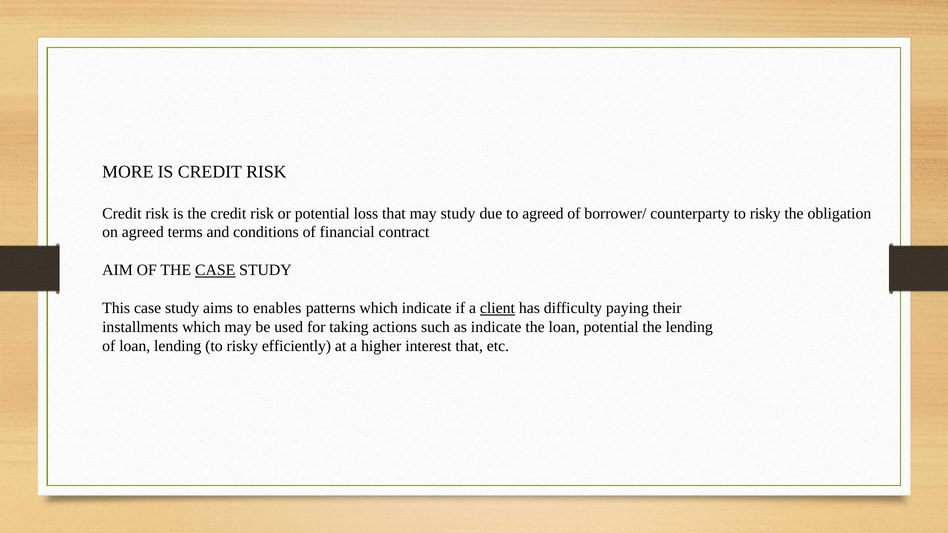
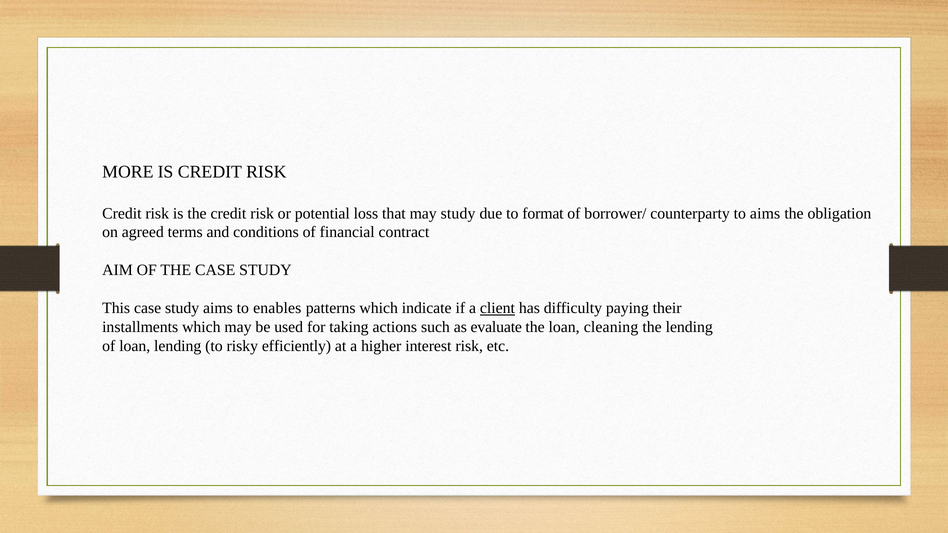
to agreed: agreed -> format (543, 213)
counterparty to risky: risky -> aims (765, 213)
CASE underline: present -> none (215, 270)
as indicate: indicate -> evaluate (496, 327)
loan potential: potential -> cleaning (611, 327)
interest that: that -> risk (469, 346)
